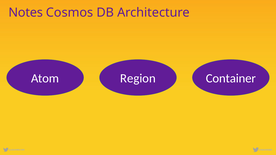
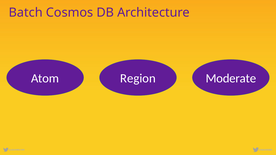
Notes: Notes -> Batch (26, 13)
Container: Container -> Moderate (231, 79)
